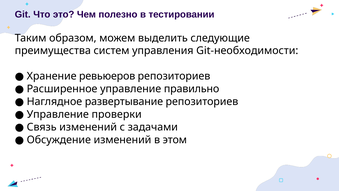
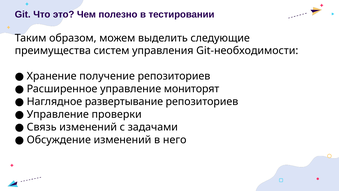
ревьюеров: ревьюеров -> получение (107, 76)
правильно: правильно -> мониторят (192, 89)
этом: этом -> него (175, 140)
